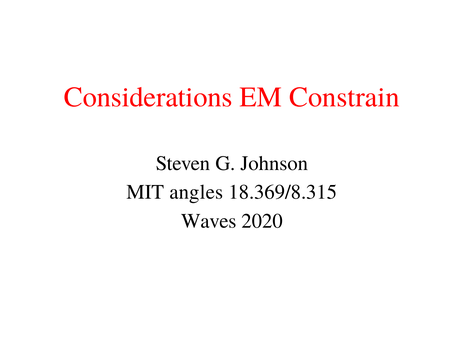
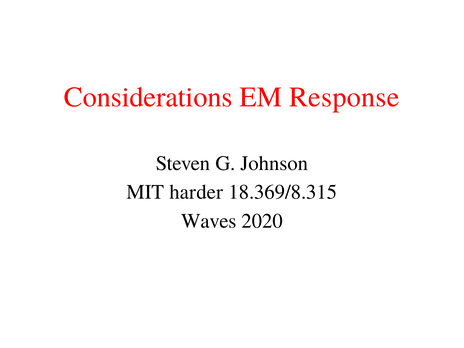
Constrain: Constrain -> Response (344, 97)
angles: angles -> harder (196, 192)
